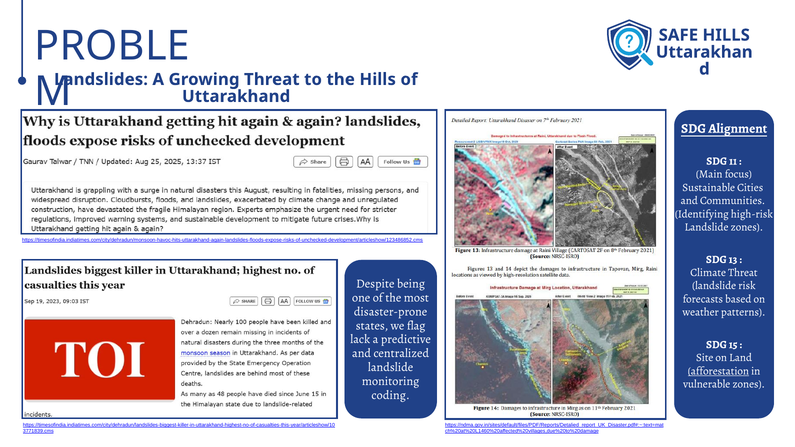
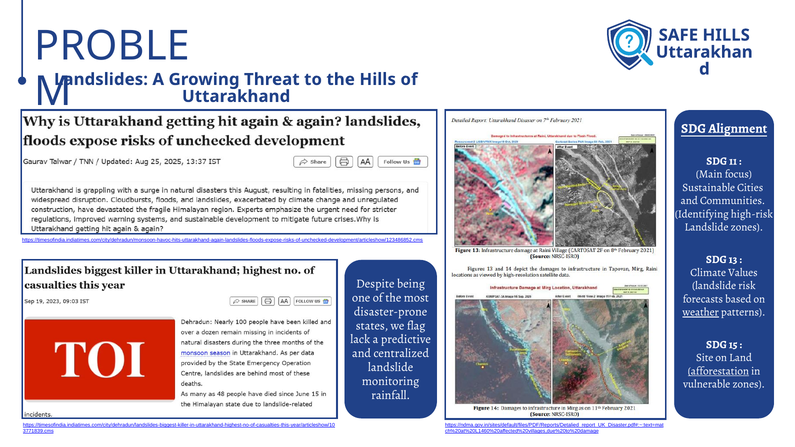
Climate Threat: Threat -> Values (743, 273)
weather underline: none -> present (701, 312)
coding: coding -> rainfall (391, 395)
